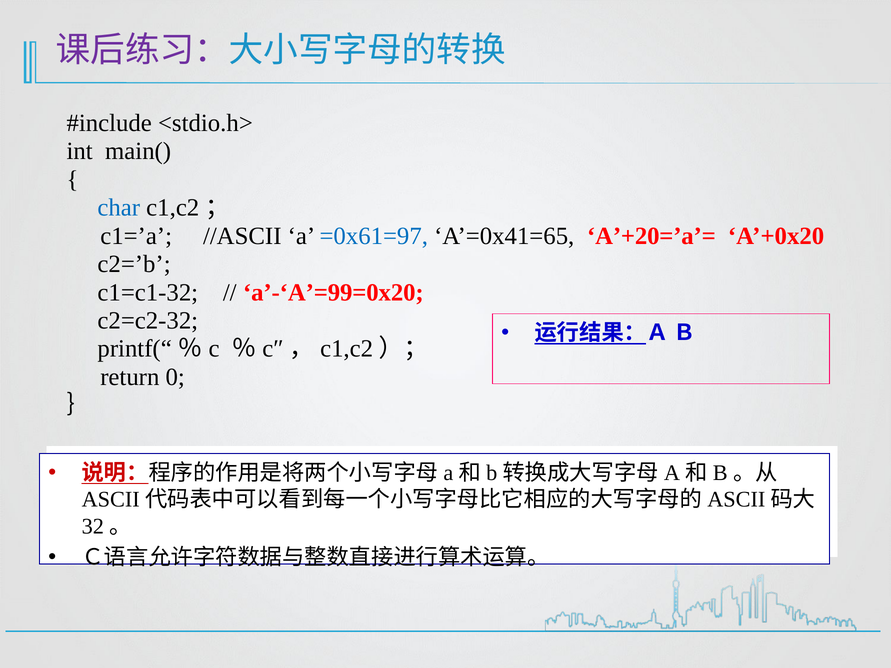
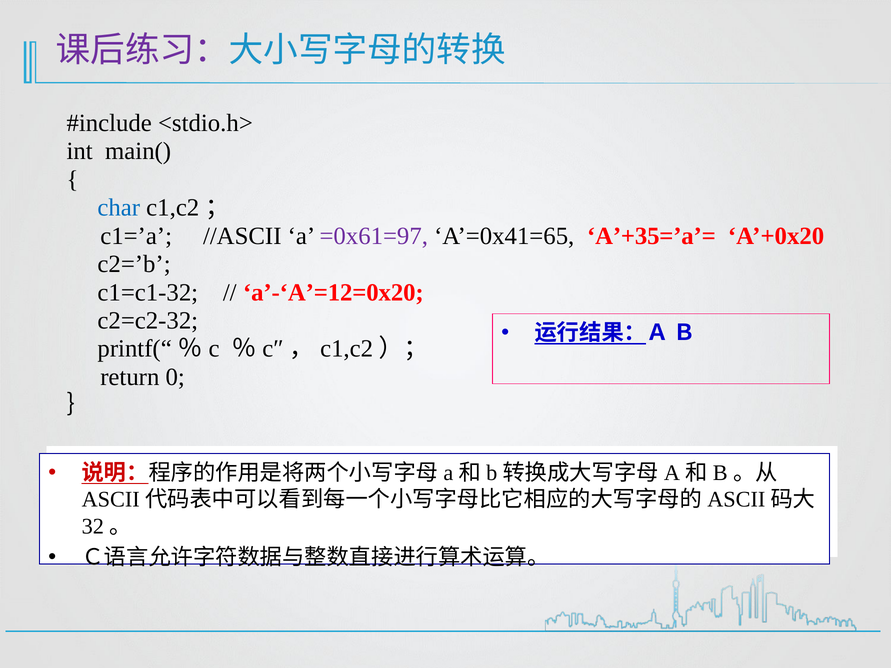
=0x61=97 colour: blue -> purple (374, 236)
A’+20=’a’=: A’+20=’a’= -> A’+35=’a’= (651, 236)
a’-‘A’=99=0x20: a’-‘A’=99=0x20 -> a’-‘A’=12=0x20 (333, 292)
